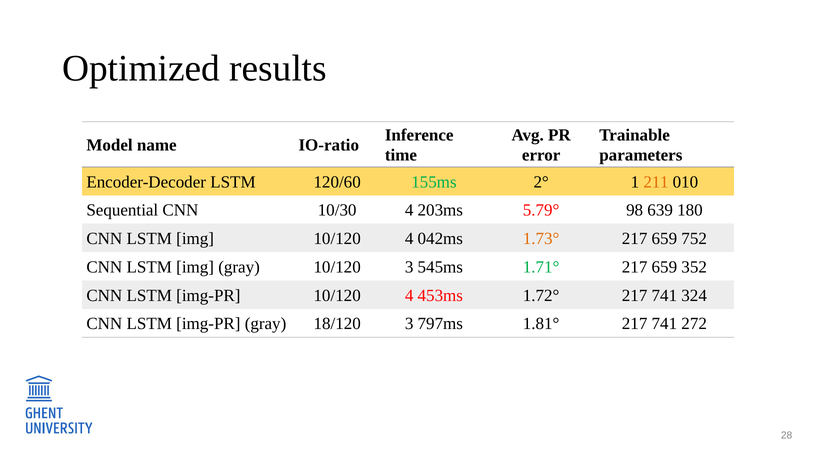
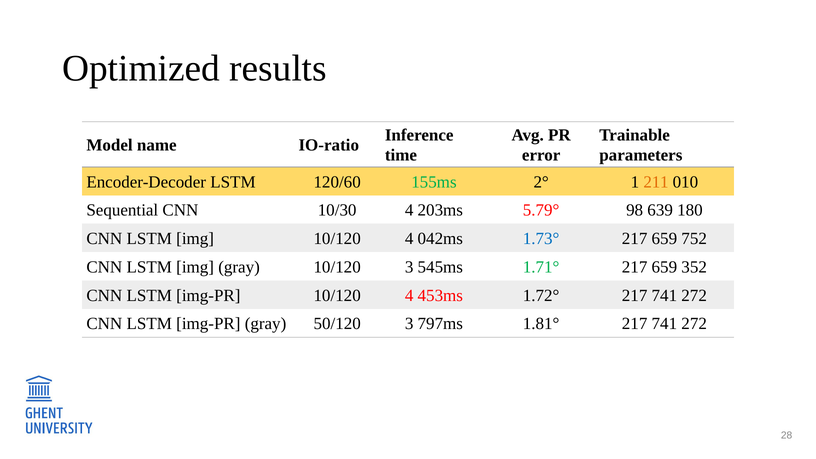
1.73° colour: orange -> blue (541, 239)
1.72° 217 741 324: 324 -> 272 (694, 295)
18/120: 18/120 -> 50/120 (337, 324)
